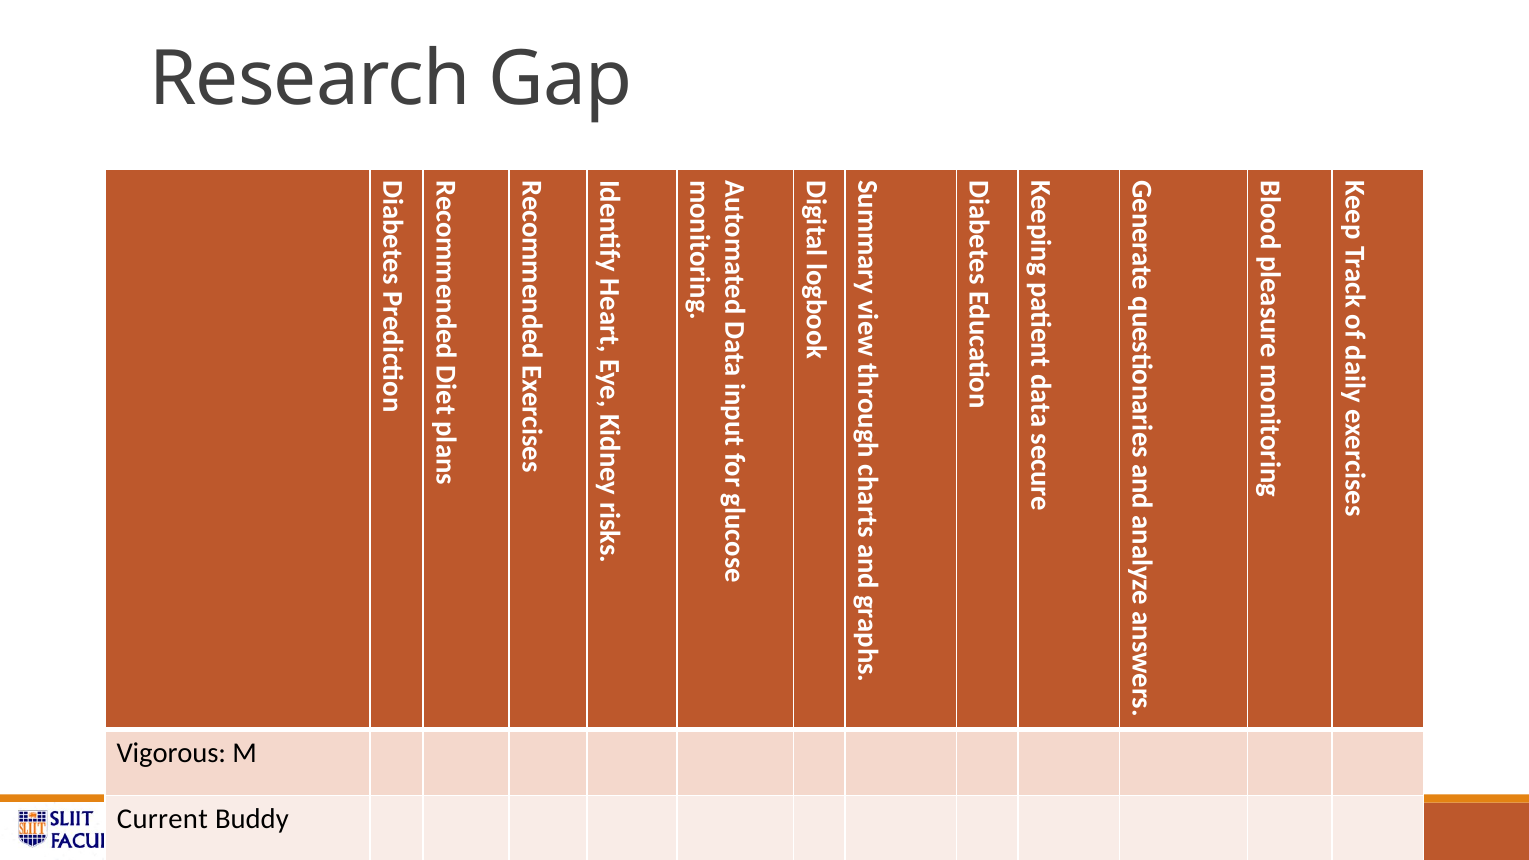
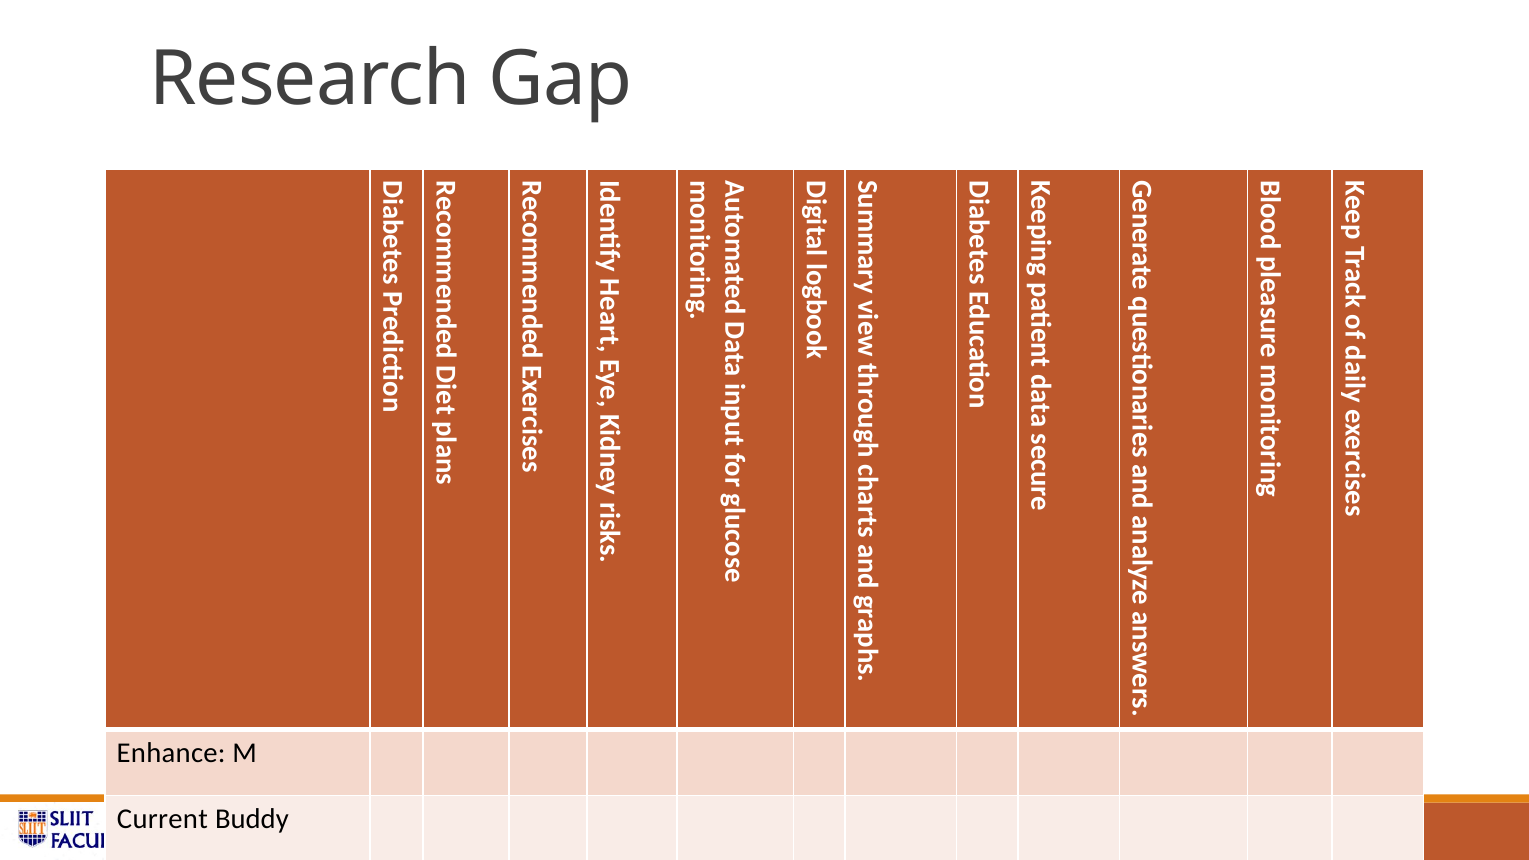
Vigorous: Vigorous -> Enhance (171, 753)
